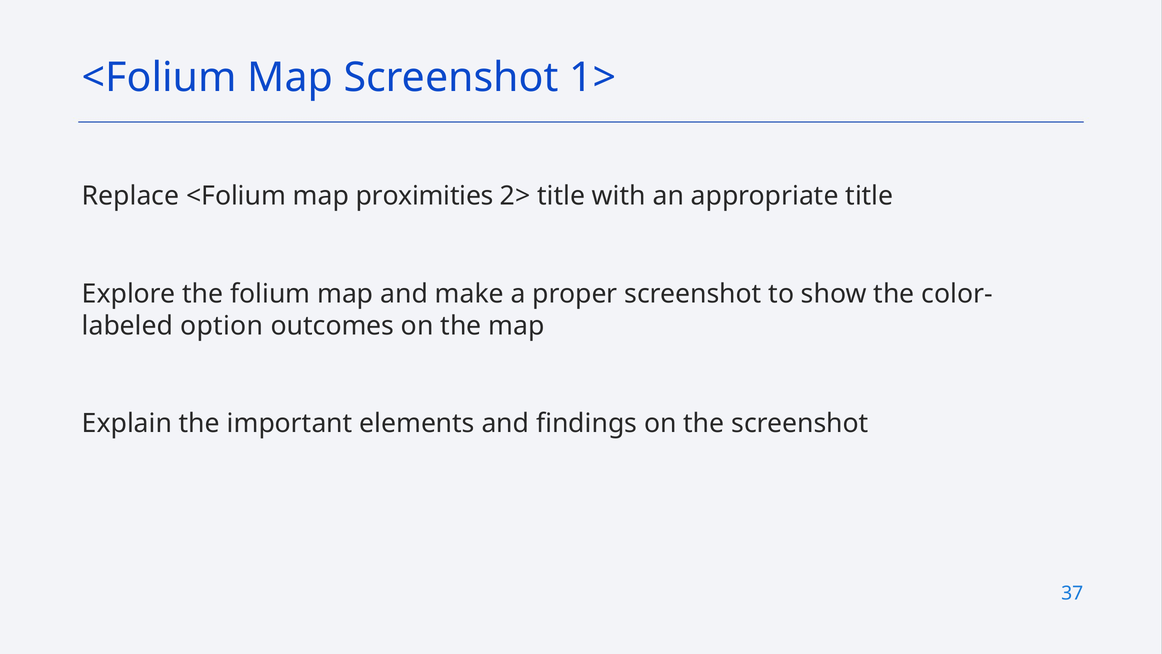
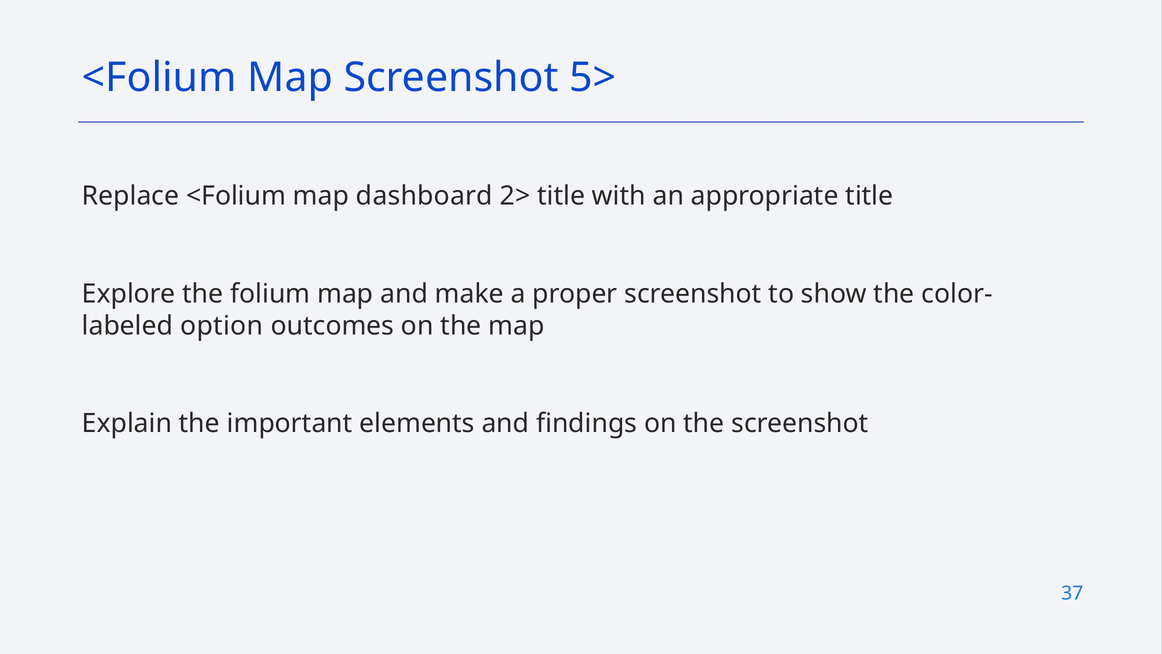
1>: 1> -> 5> (593, 78)
proximities: proximities -> dashboard (424, 196)
